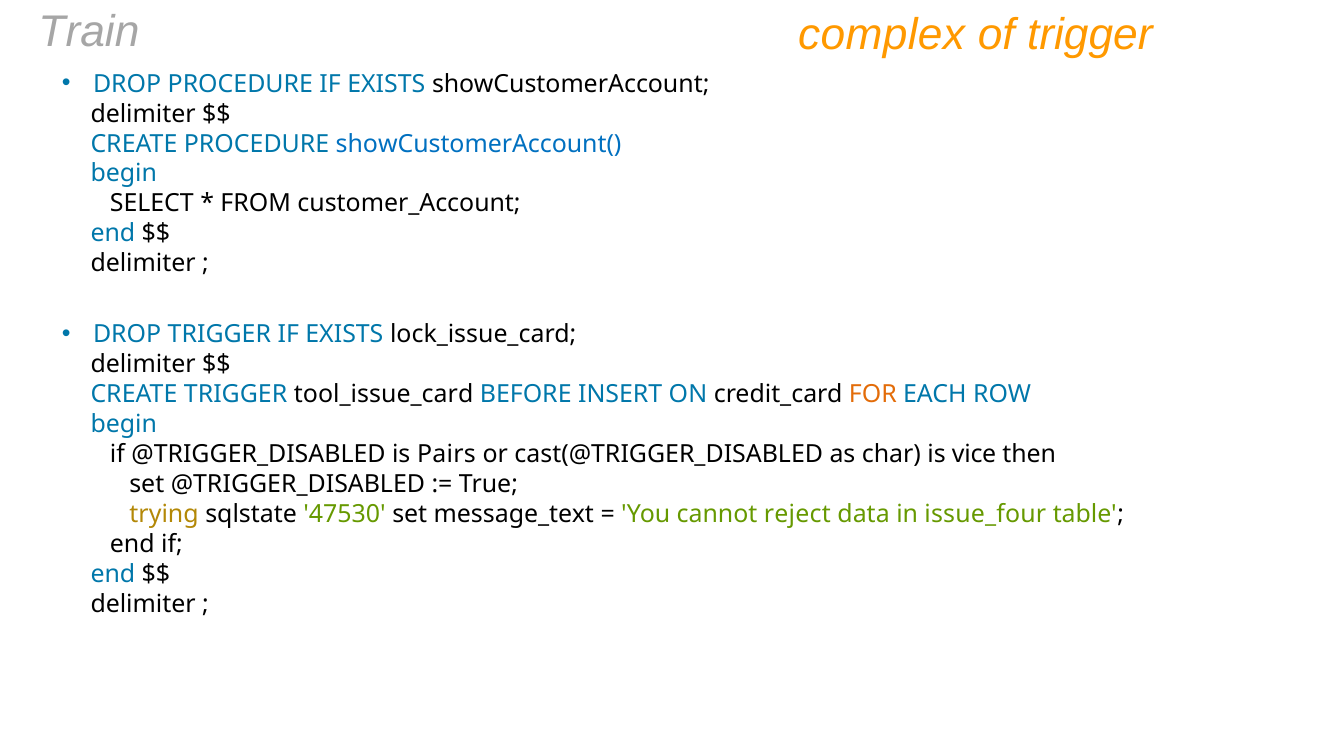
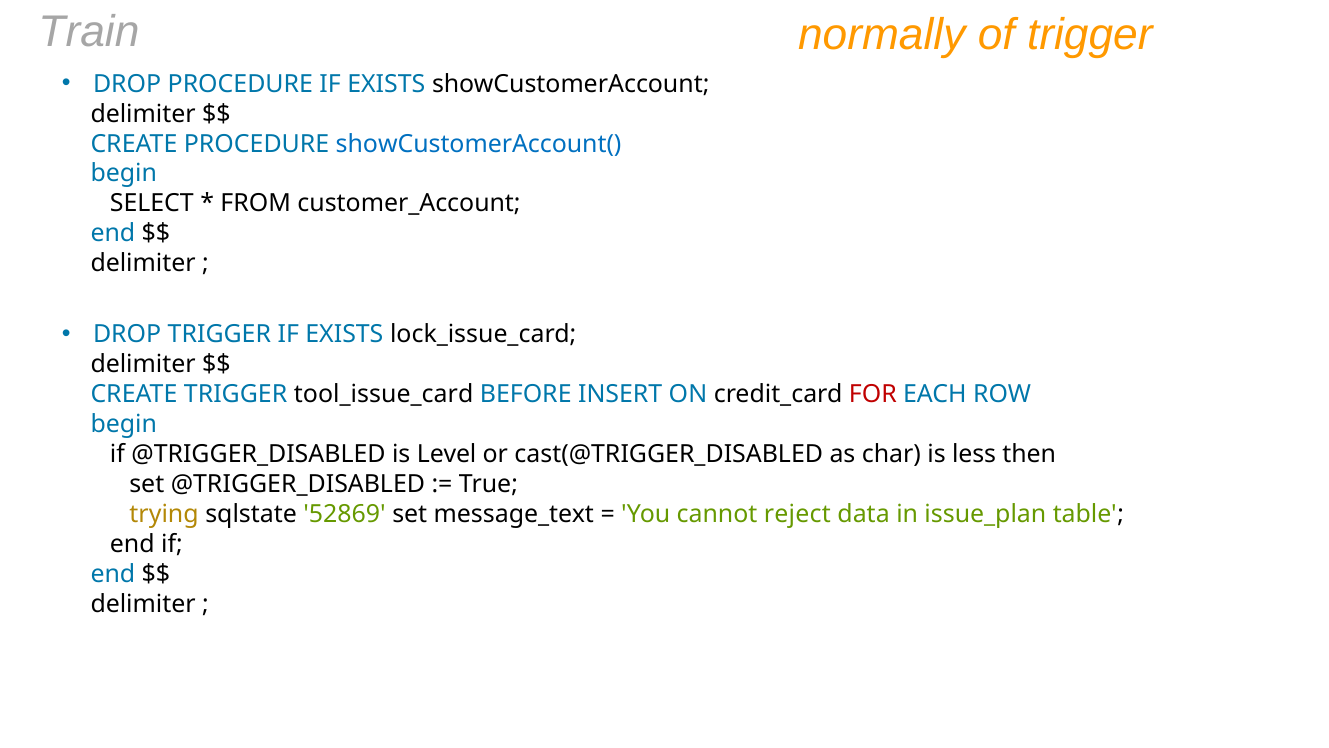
complex: complex -> normally (882, 35)
FOR colour: orange -> red (873, 394)
Pairs: Pairs -> Level (447, 454)
vice: vice -> less (974, 454)
47530: 47530 -> 52869 (345, 514)
issue_four: issue_four -> issue_plan (985, 514)
